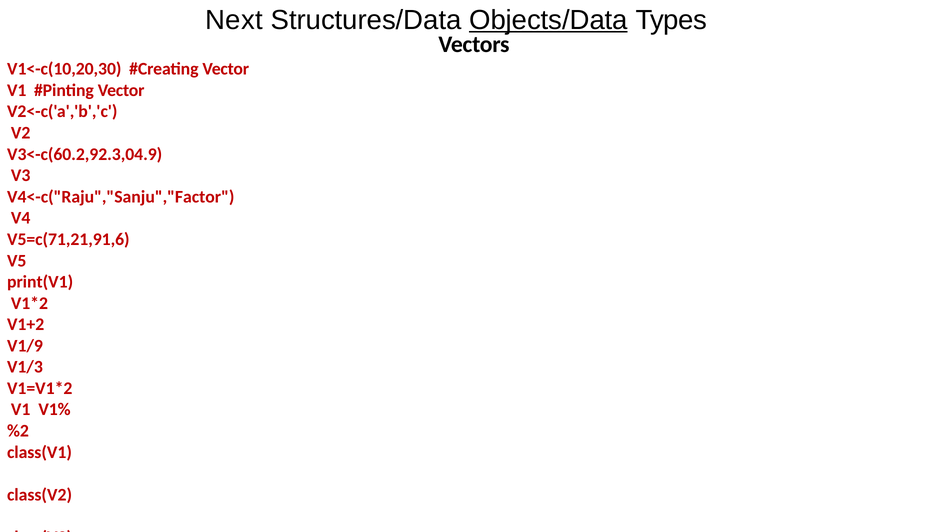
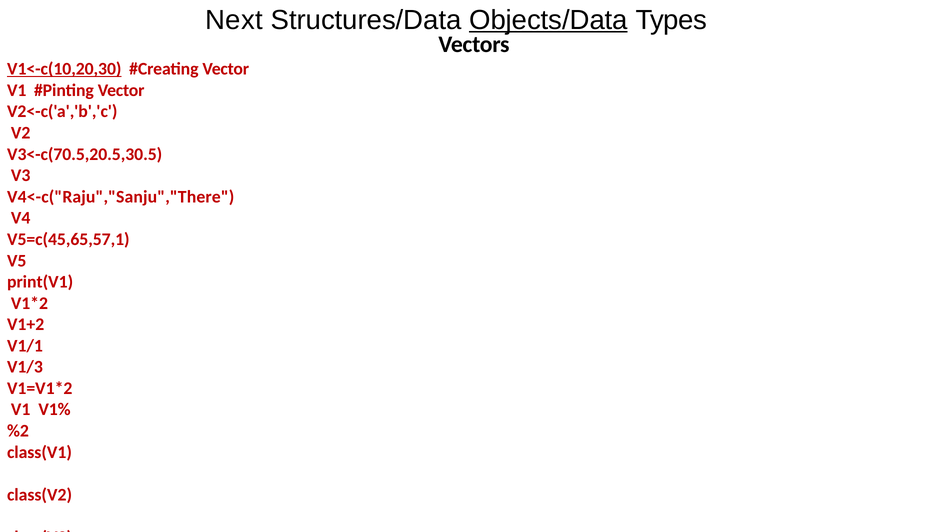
V1<-c(10,20,30 underline: none -> present (64, 69)
V3<-c(60.2,92.3,04.9: V3<-c(60.2,92.3,04.9 -> V3<-c(70.5,20.5,30.5 (85, 154)
V4<-c("Raju","Sanju","Factor: V4<-c("Raju","Sanju","Factor -> V4<-c("Raju","Sanju","There (121, 197)
V5=c(71,21,91,6: V5=c(71,21,91,6 -> V5=c(45,65,57,1 (68, 239)
V1/9: V1/9 -> V1/1 (25, 345)
